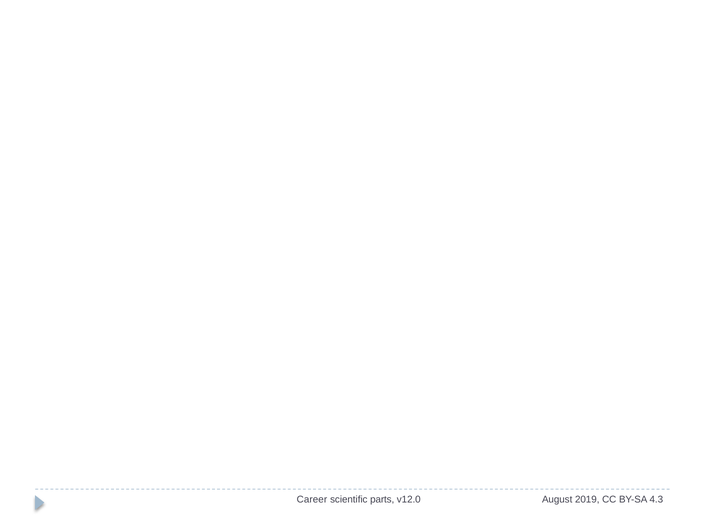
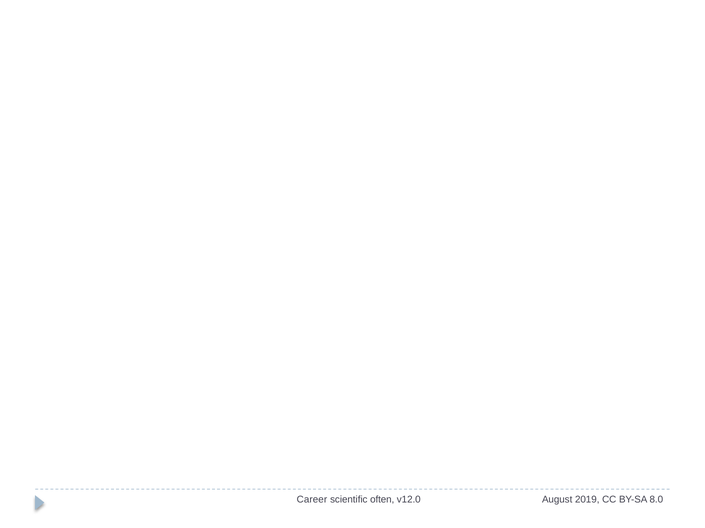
parts: parts -> often (382, 500)
4.3: 4.3 -> 8.0 (656, 500)
